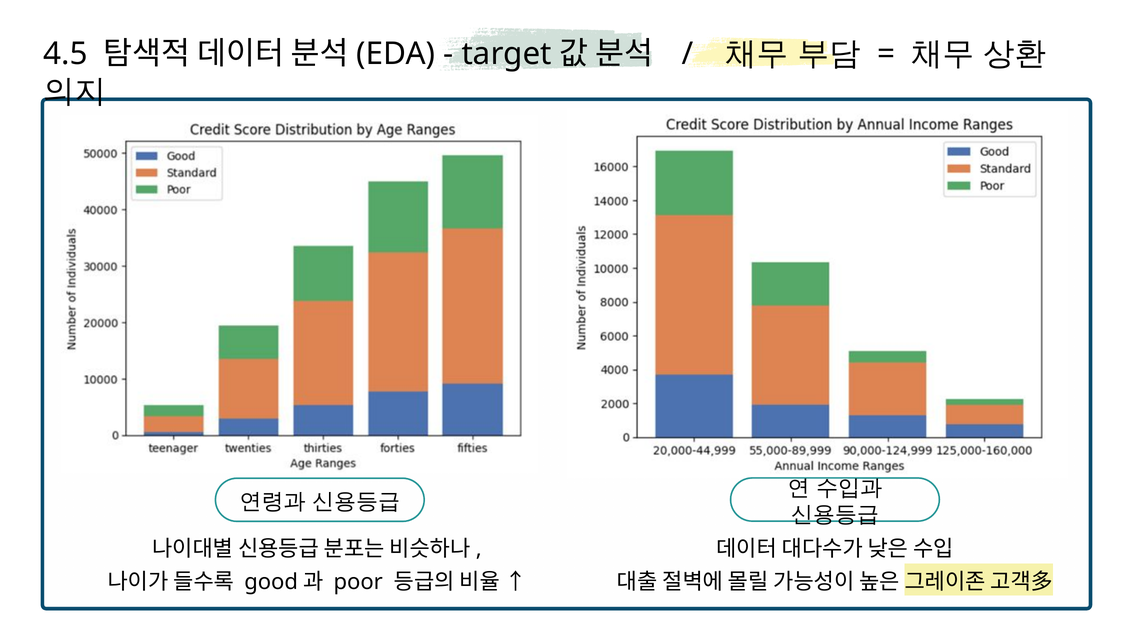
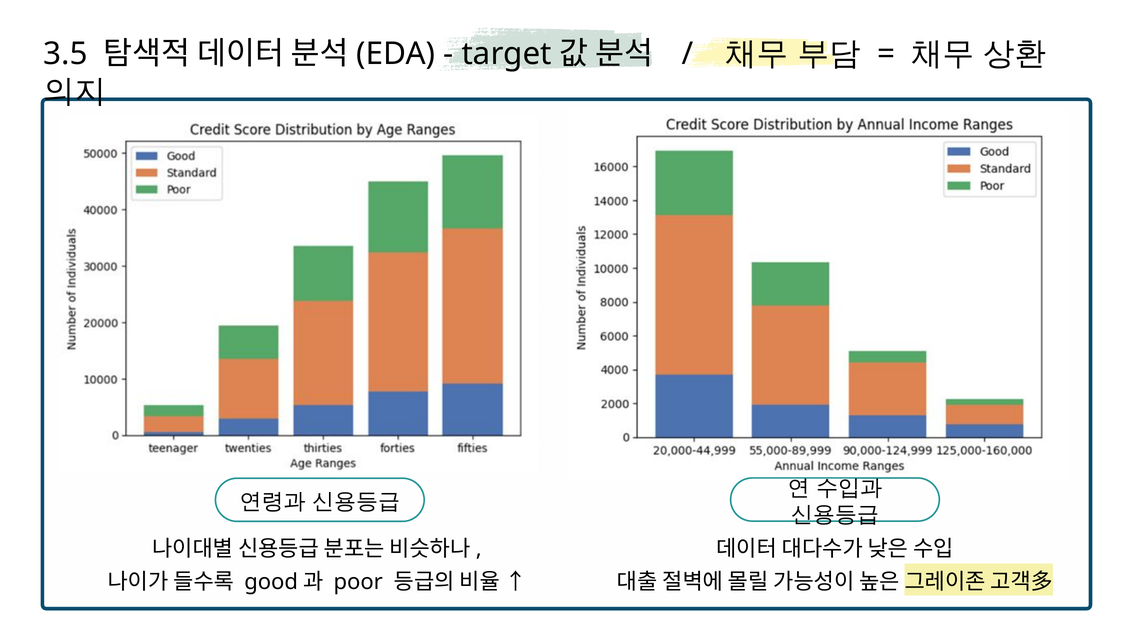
4.5: 4.5 -> 3.5 (66, 54)
